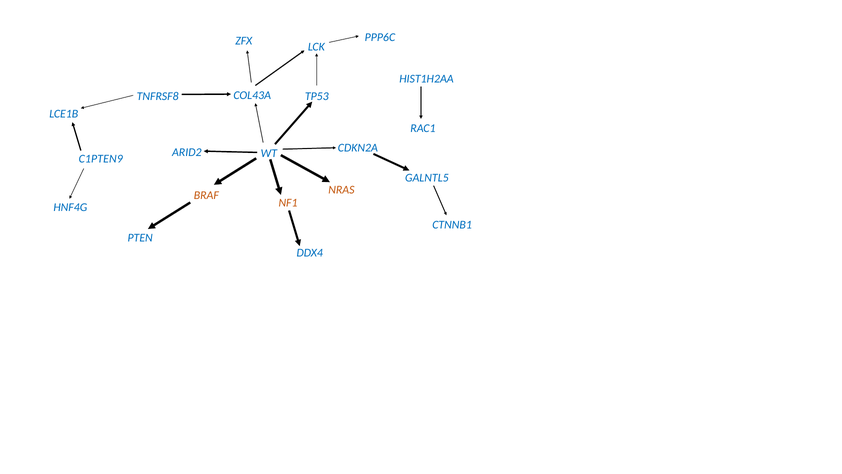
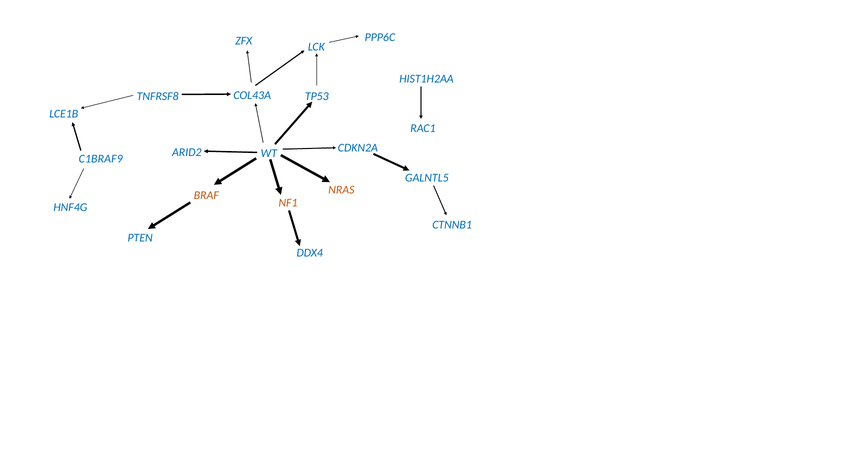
C1PTEN9: C1PTEN9 -> C1BRAF9 (101, 159)
